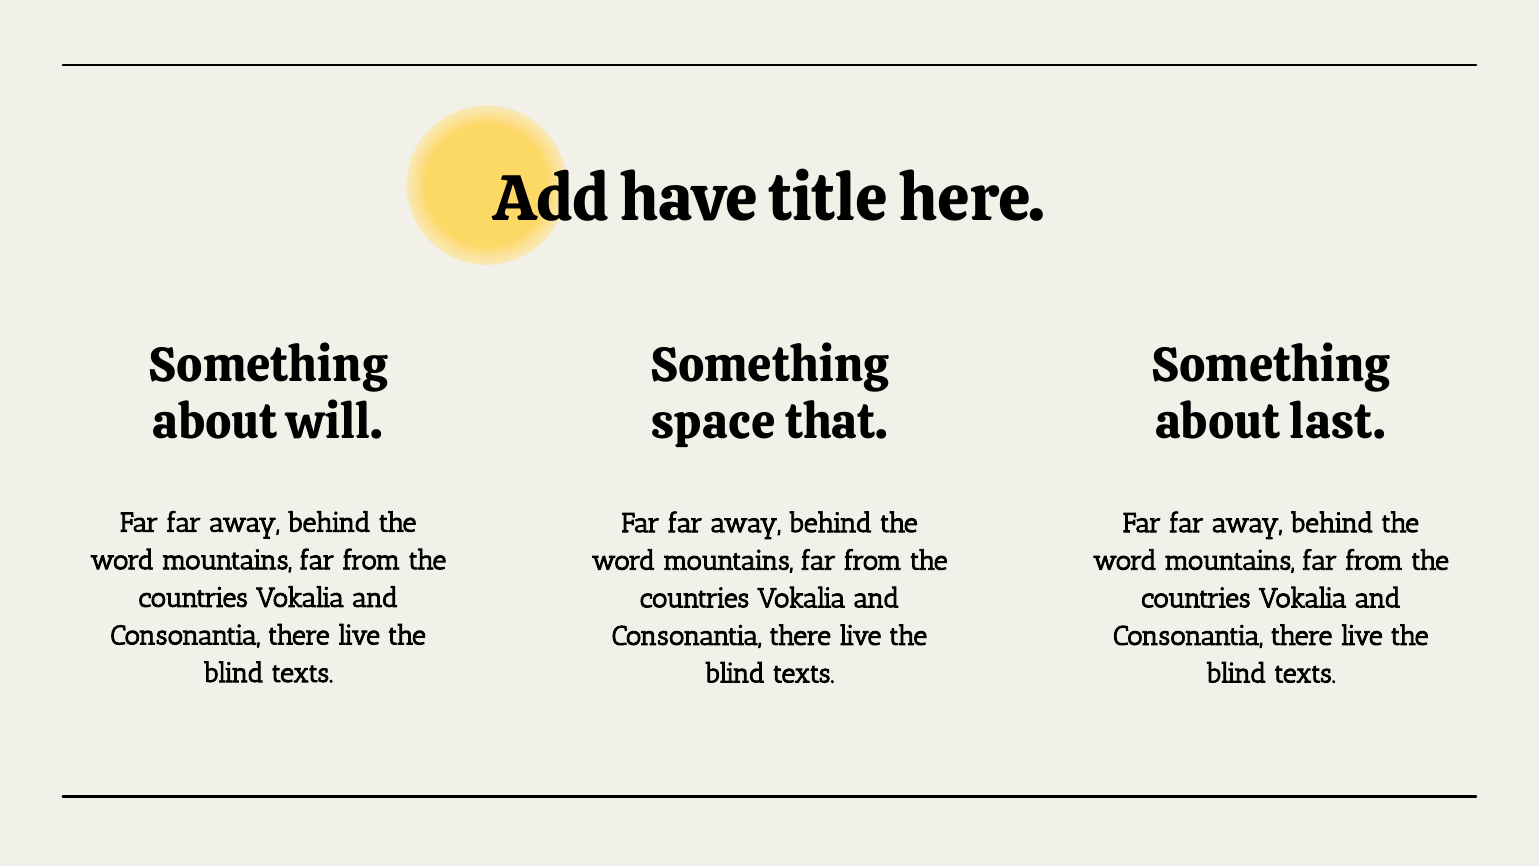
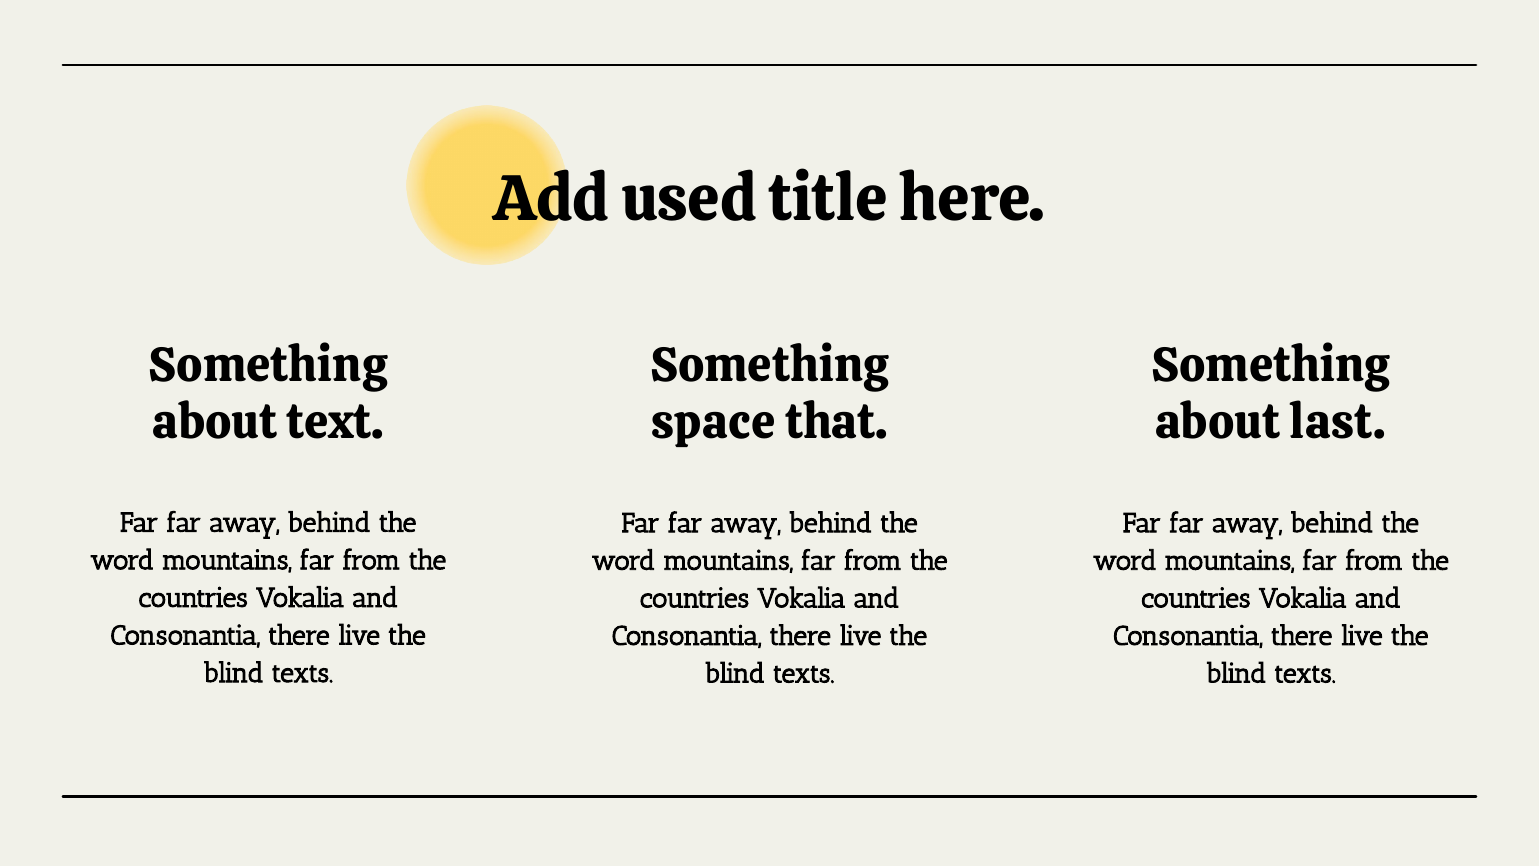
have: have -> used (689, 199)
will: will -> text (335, 423)
